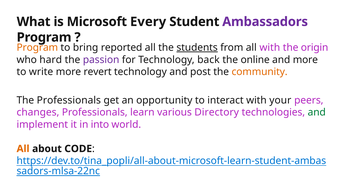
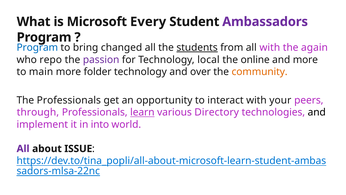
Program colour: orange -> blue (37, 47)
reported: reported -> changed (122, 47)
origin: origin -> again (314, 47)
hard: hard -> repo (51, 60)
back: back -> local (208, 60)
write: write -> main (41, 72)
revert: revert -> folder (98, 72)
post: post -> over (200, 72)
changes: changes -> through (38, 112)
learn underline: none -> present (142, 112)
and colour: green -> black (317, 112)
All colour: orange -> purple (23, 148)
CODE: CODE -> ISSUE (78, 148)
